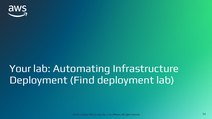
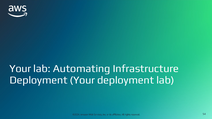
Deployment Find: Find -> Your (82, 80)
